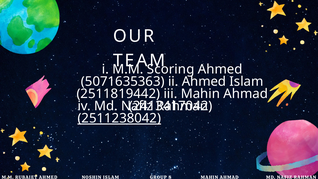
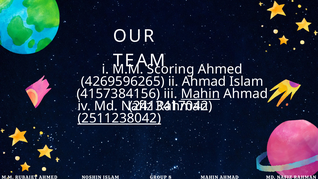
5071635363: 5071635363 -> 4269596265 (123, 81)
ii Ahmed: Ahmed -> Ahmad (204, 81)
2511819442: 2511819442 -> 4157384156 (118, 94)
Mahin underline: none -> present (200, 94)
